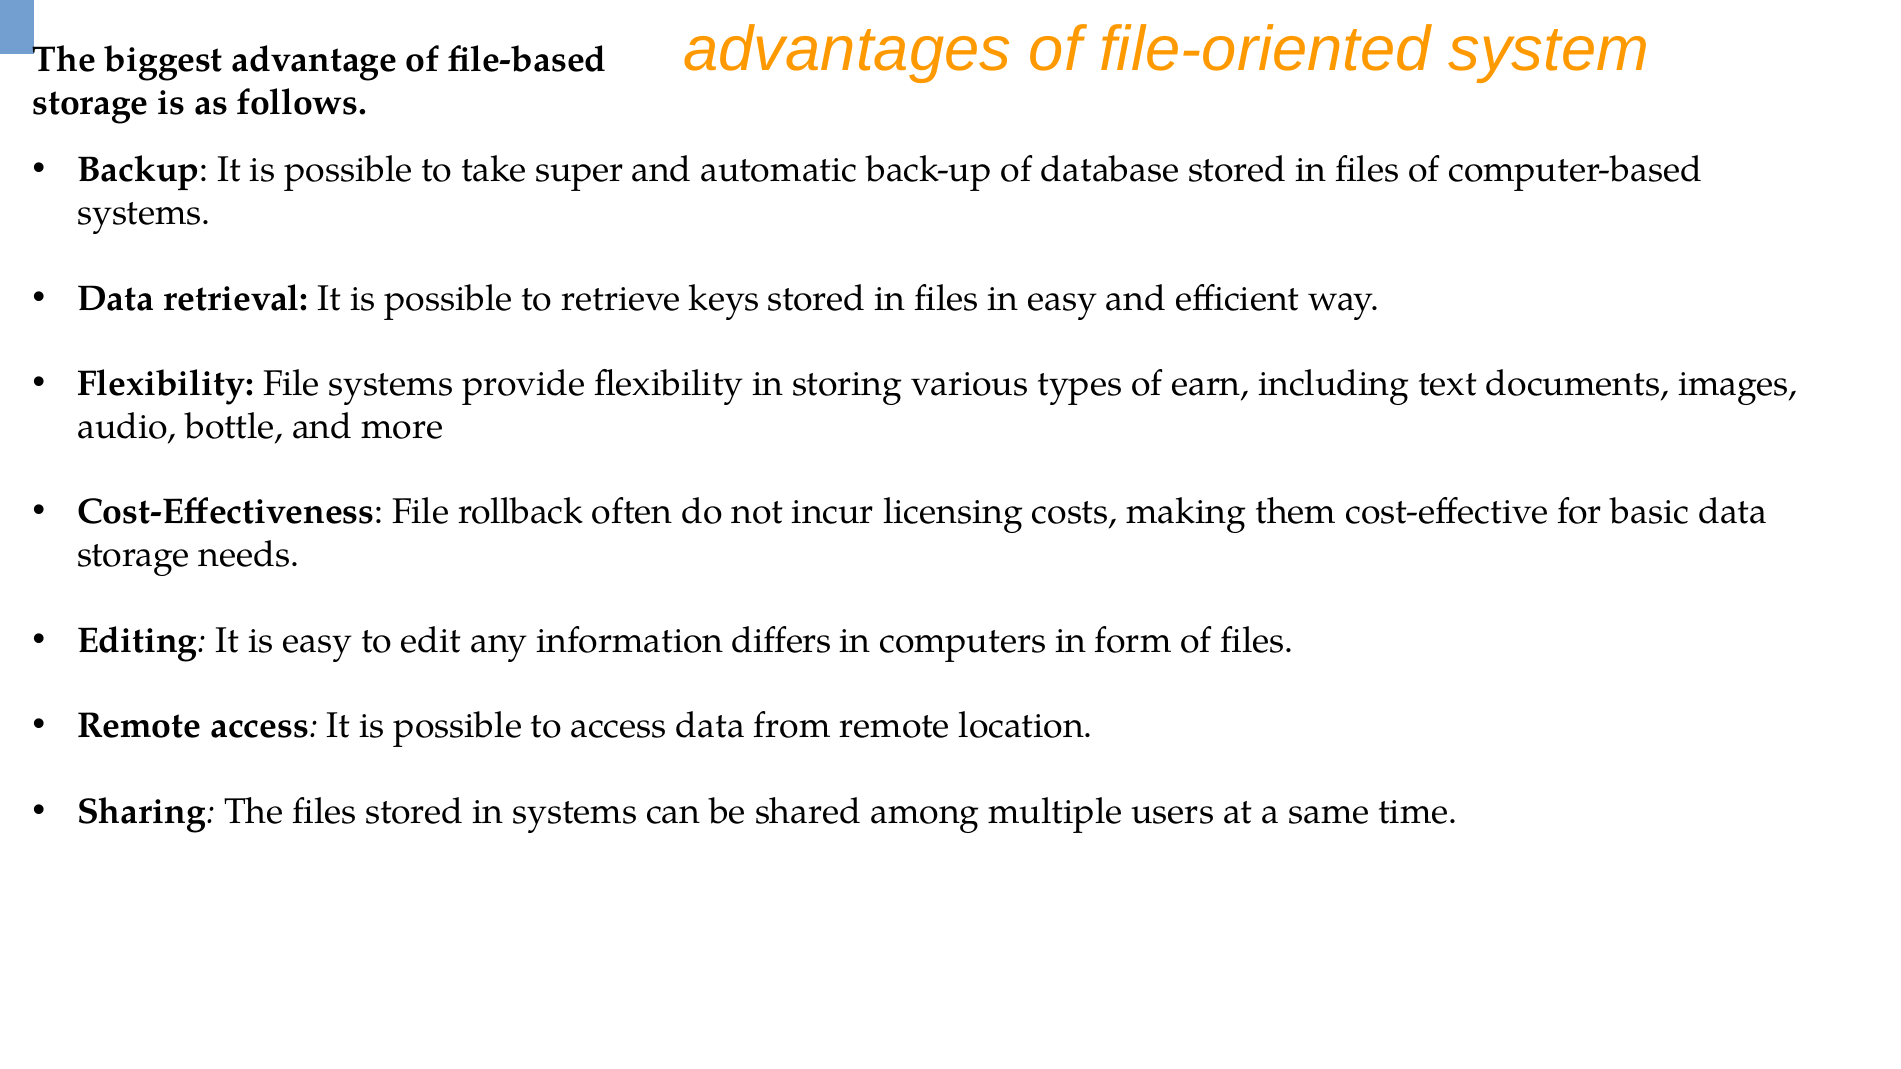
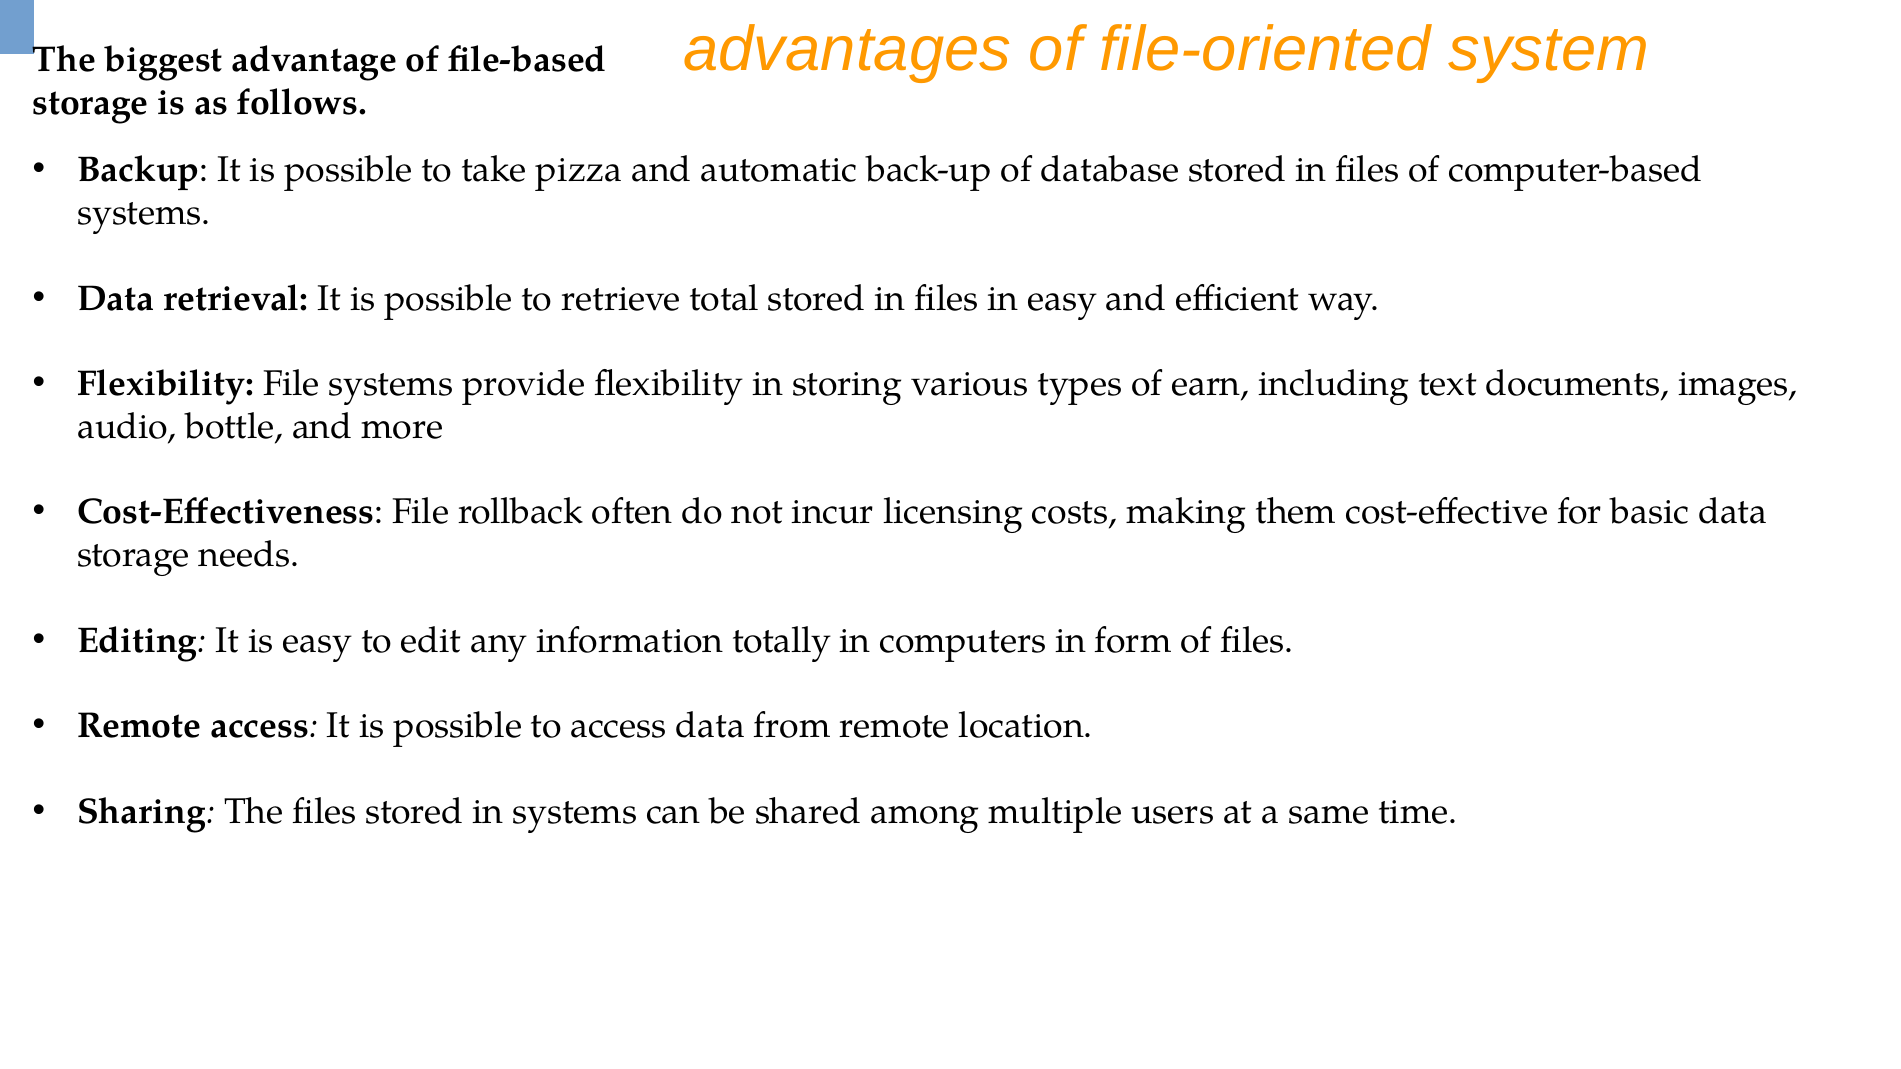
super: super -> pizza (579, 170)
keys: keys -> total (724, 298)
differs: differs -> totally (782, 641)
